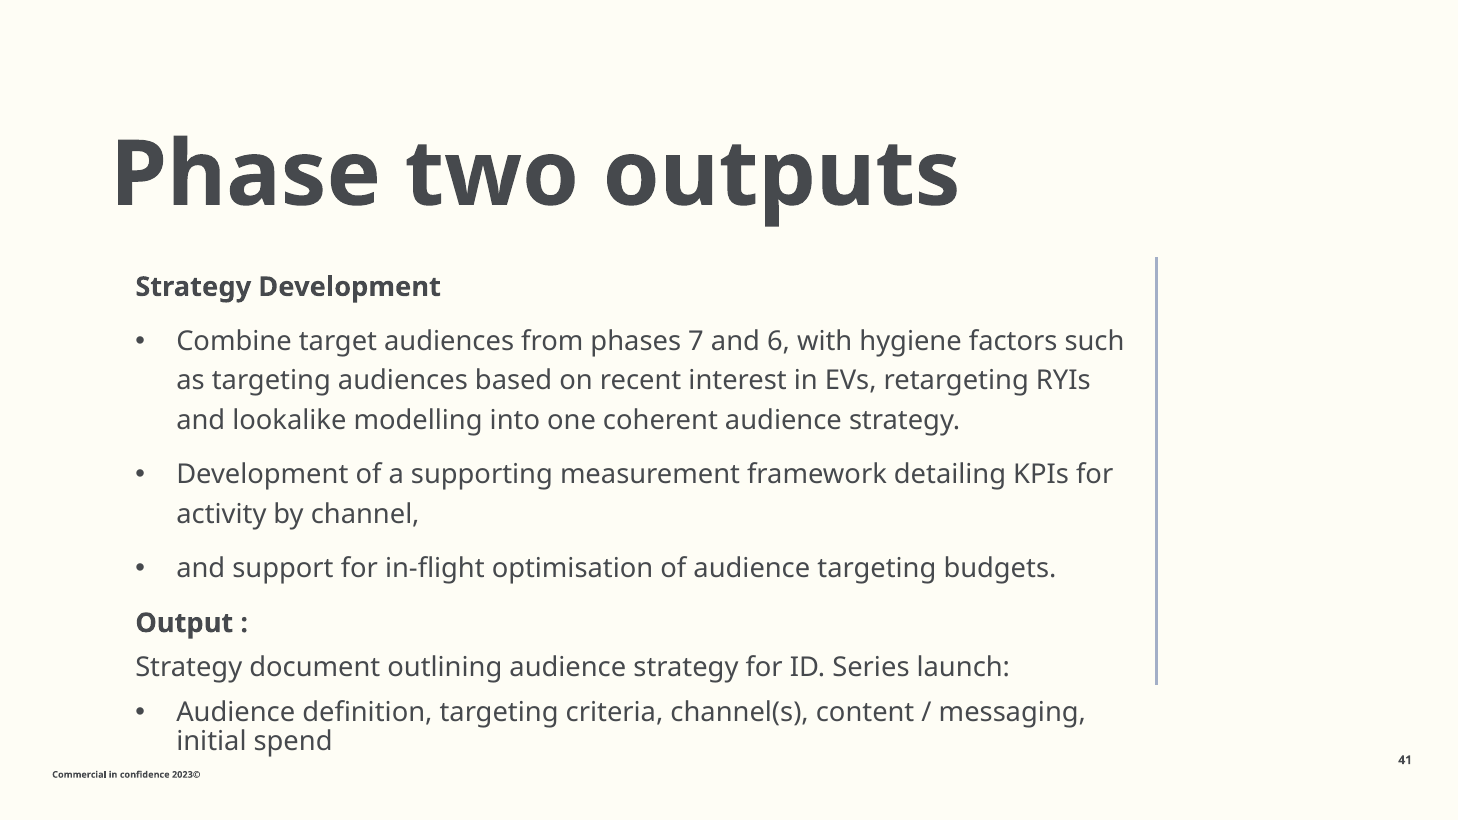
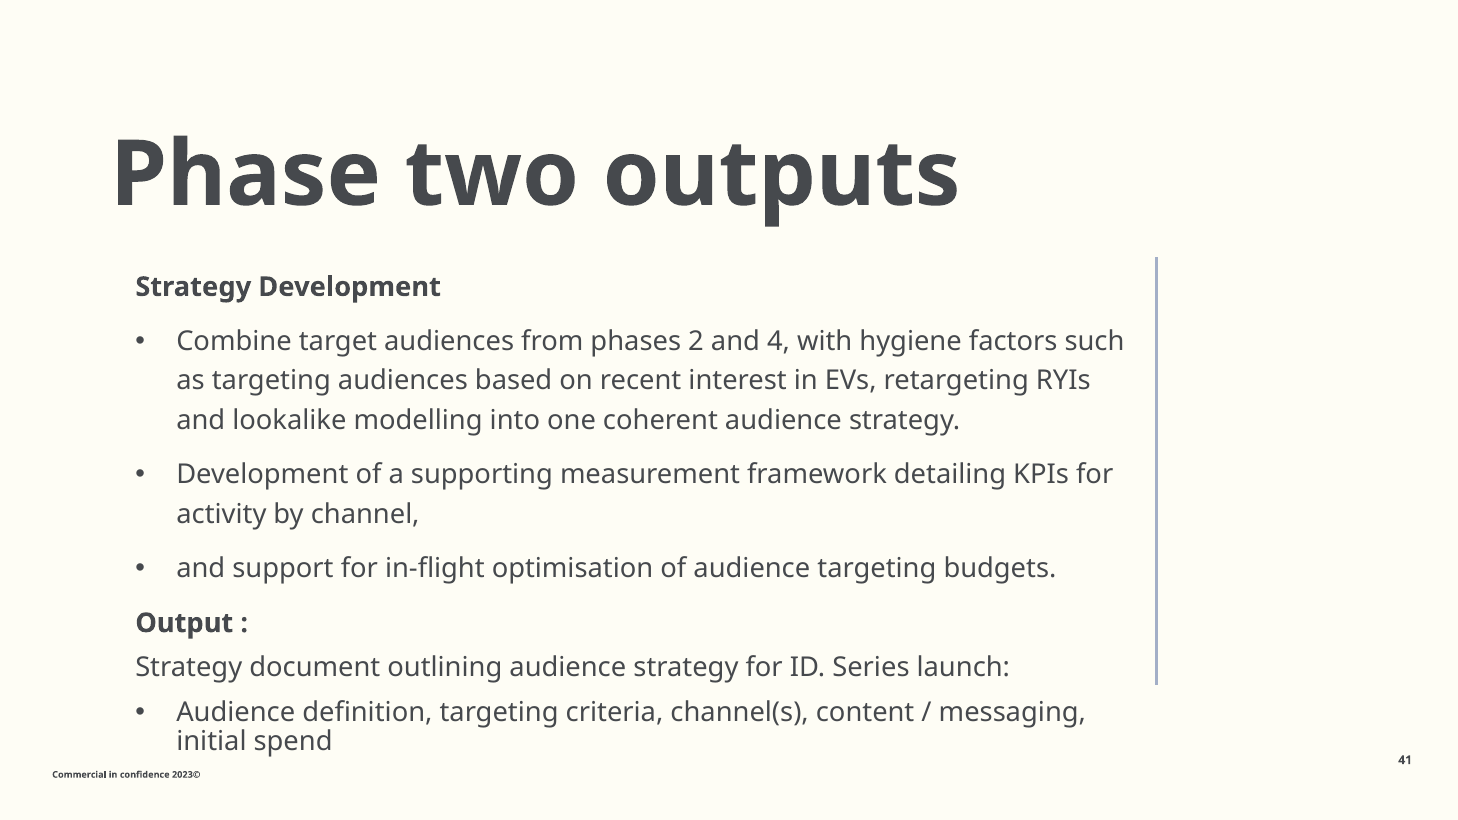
7: 7 -> 2 (696, 342)
6: 6 -> 4 (779, 342)
